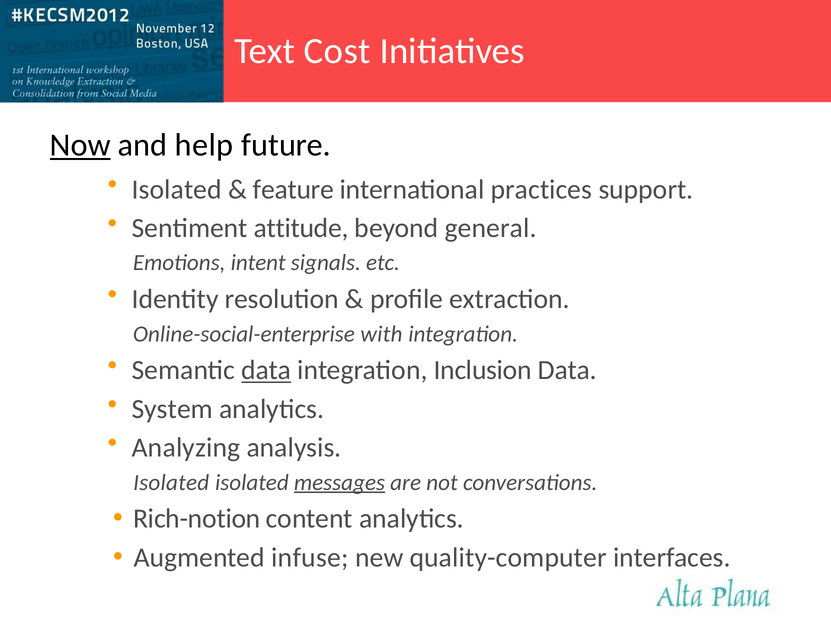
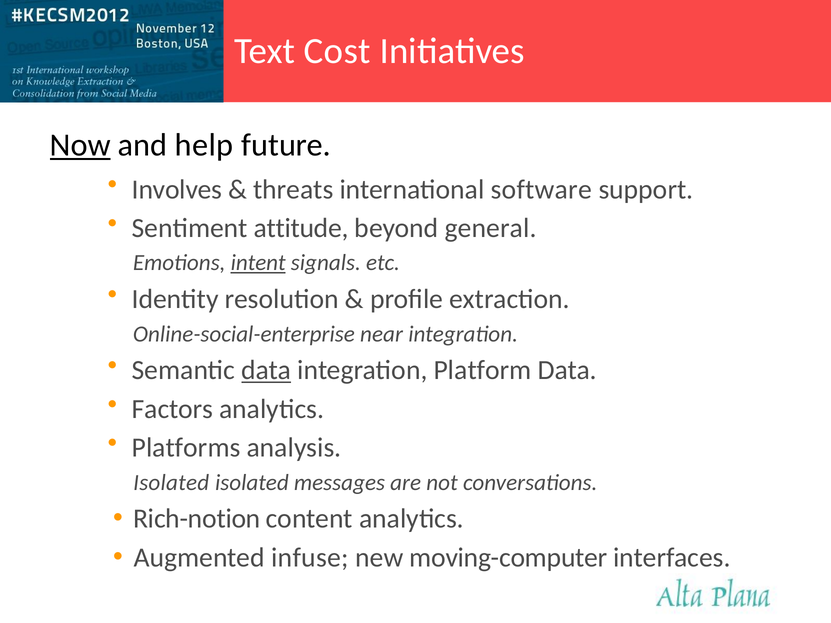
Isolated: Isolated -> Involves (177, 189)
feature: feature -> threats (293, 189)
practices: practices -> software (541, 189)
intent underline: none -> present (258, 263)
with: with -> near (382, 334)
Inclusion: Inclusion -> Platform (483, 370)
System: System -> Factors (172, 409)
Analyzing: Analyzing -> Platforms (186, 448)
messages underline: present -> none (339, 483)
quality-computer: quality-computer -> moving-computer (508, 558)
